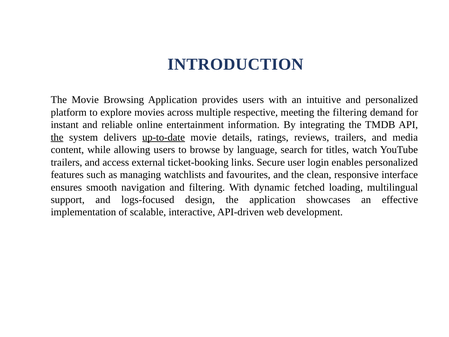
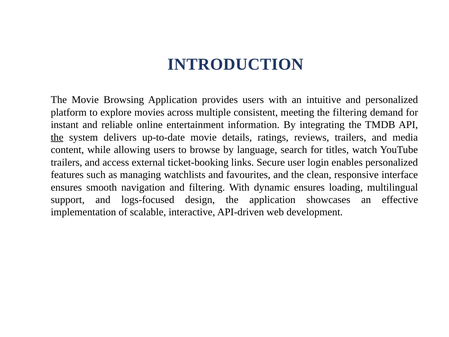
respective: respective -> consistent (256, 112)
up-to-date underline: present -> none (164, 137)
dynamic fetched: fetched -> ensures (309, 187)
